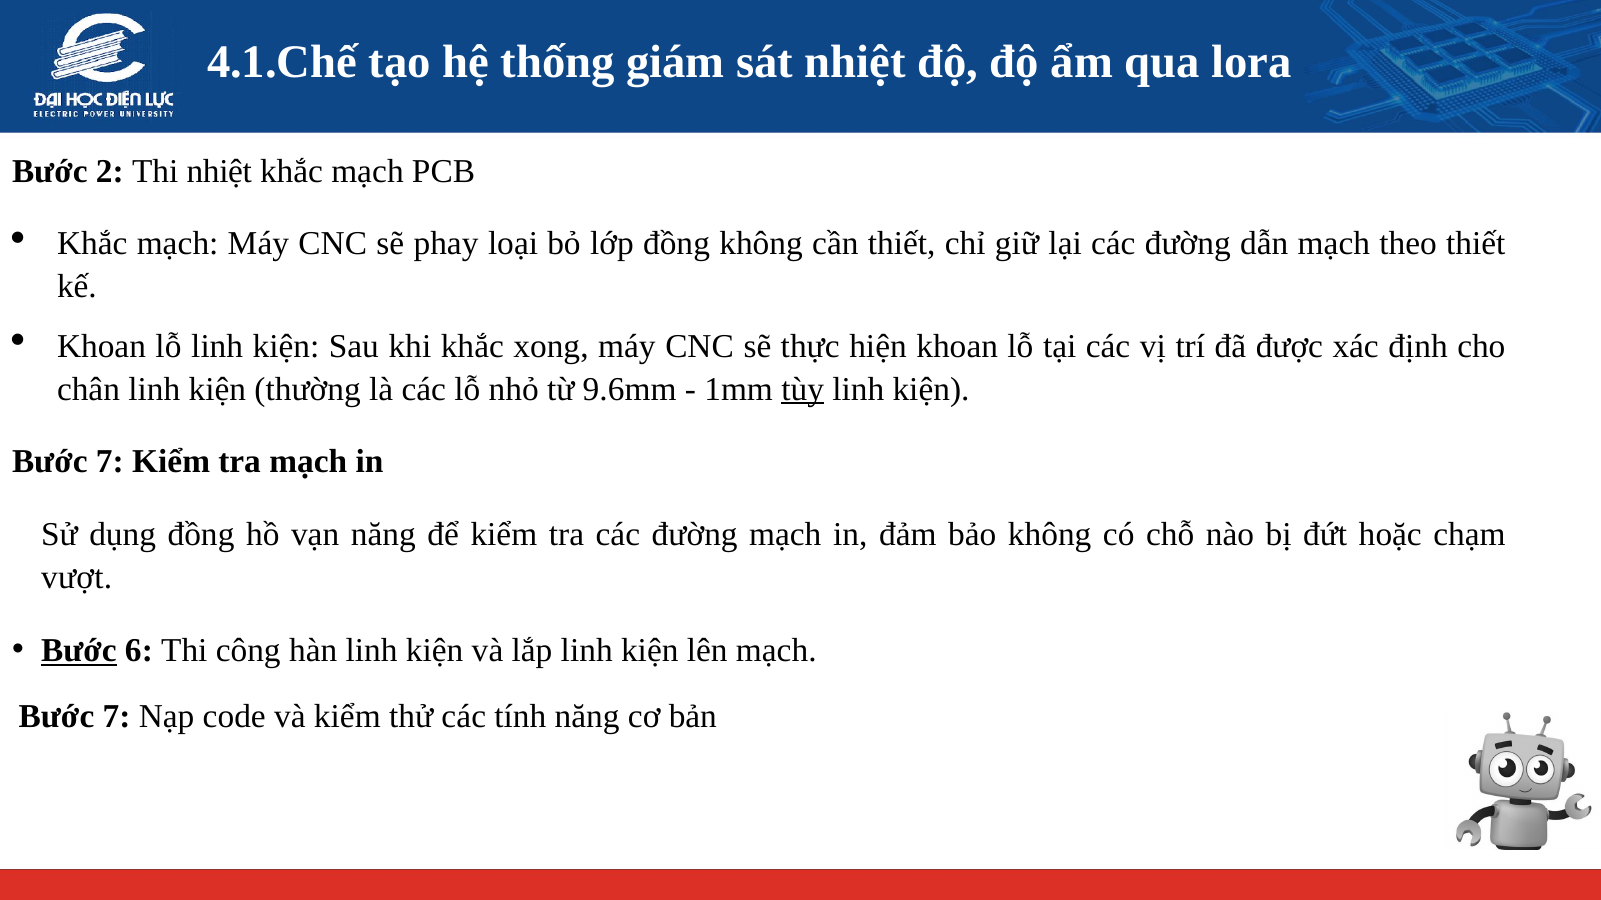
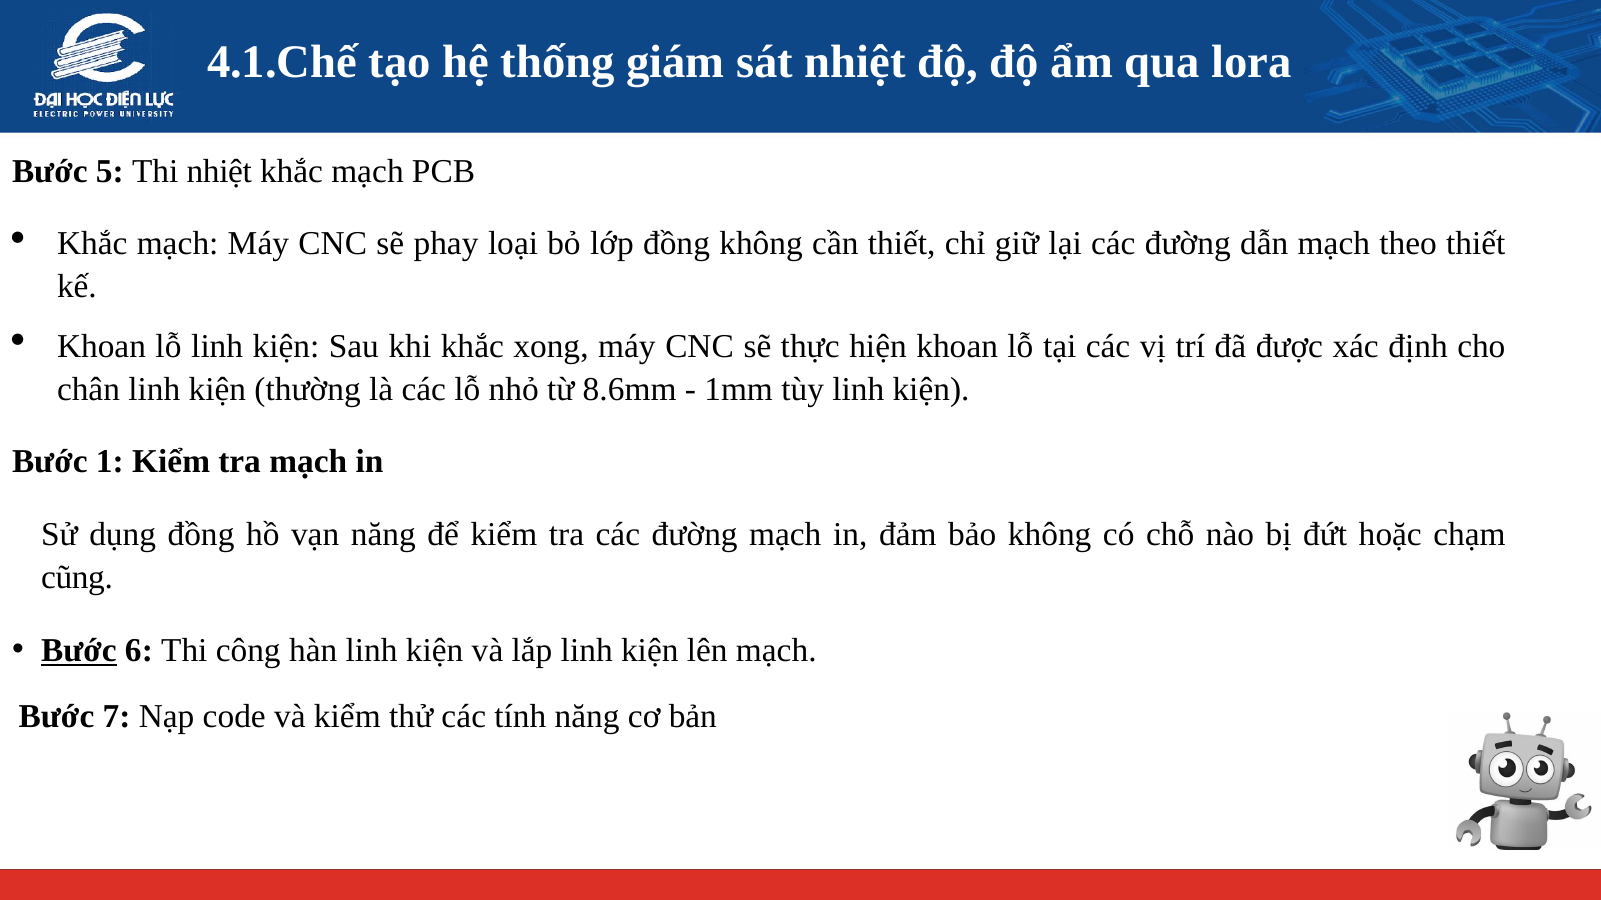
2: 2 -> 5 (110, 171)
9.6mm: 9.6mm -> 8.6mm (630, 389)
tùy underline: present -> none (803, 389)
7: 7 -> 1 (110, 462)
vượt: vượt -> cũng (77, 578)
